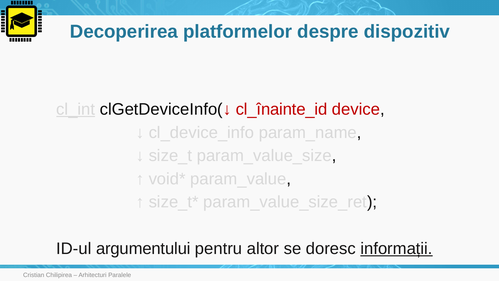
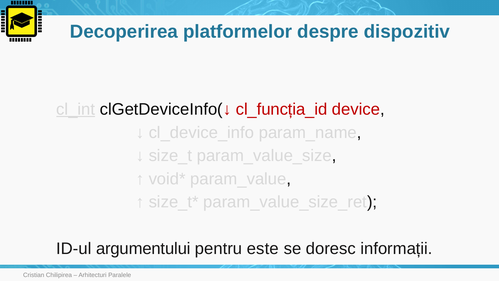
cl_înainte_id: cl_înainte_id -> cl_funcția_id (282, 109)
altor: altor -> este (263, 248)
informații underline: present -> none (396, 248)
